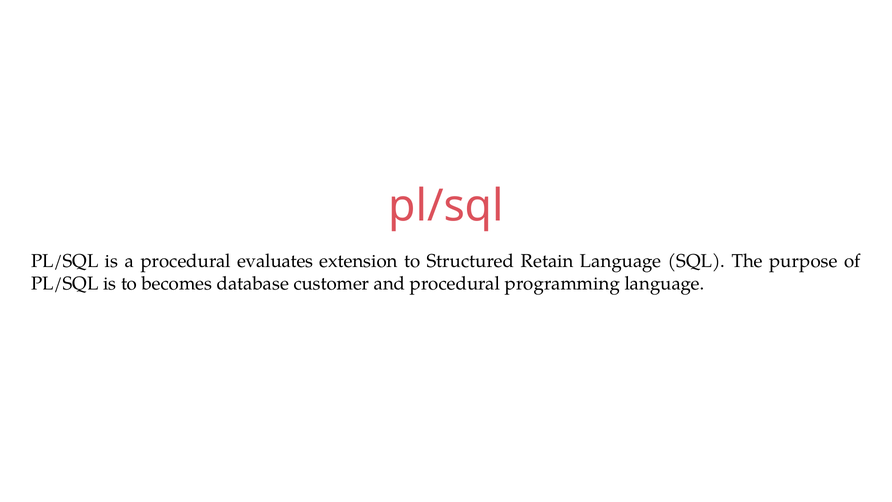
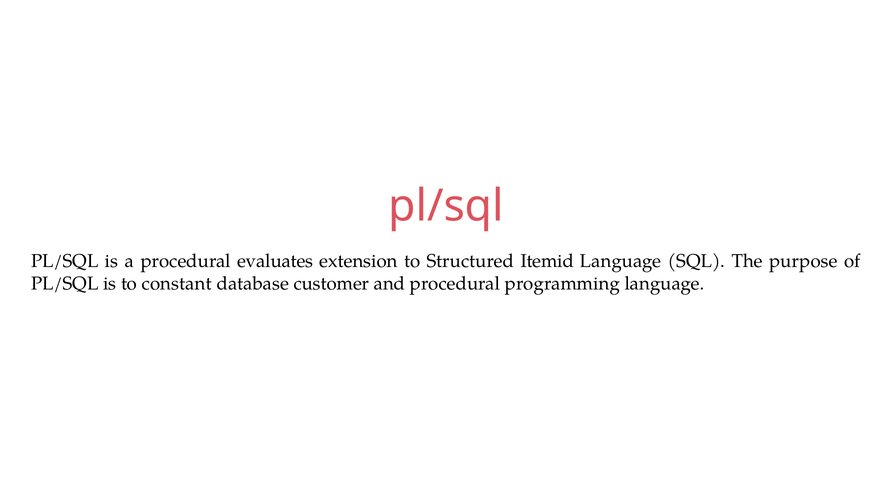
Retain: Retain -> Itemid (547, 261)
becomes: becomes -> constant (177, 283)
